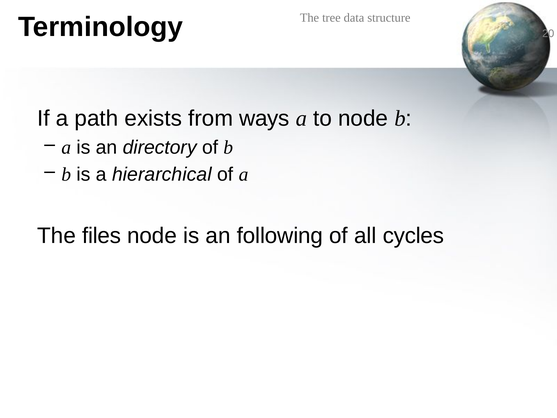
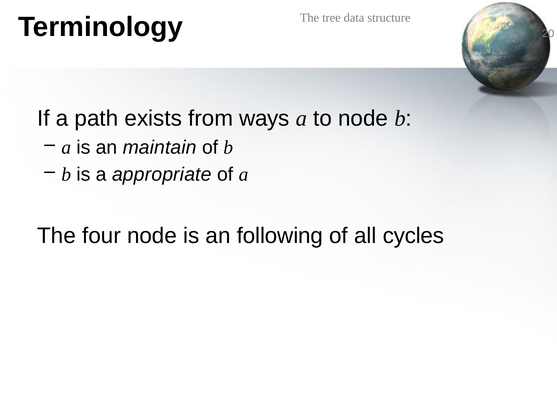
directory: directory -> maintain (160, 147)
hierarchical: hierarchical -> appropriate (162, 174)
files: files -> four (101, 235)
